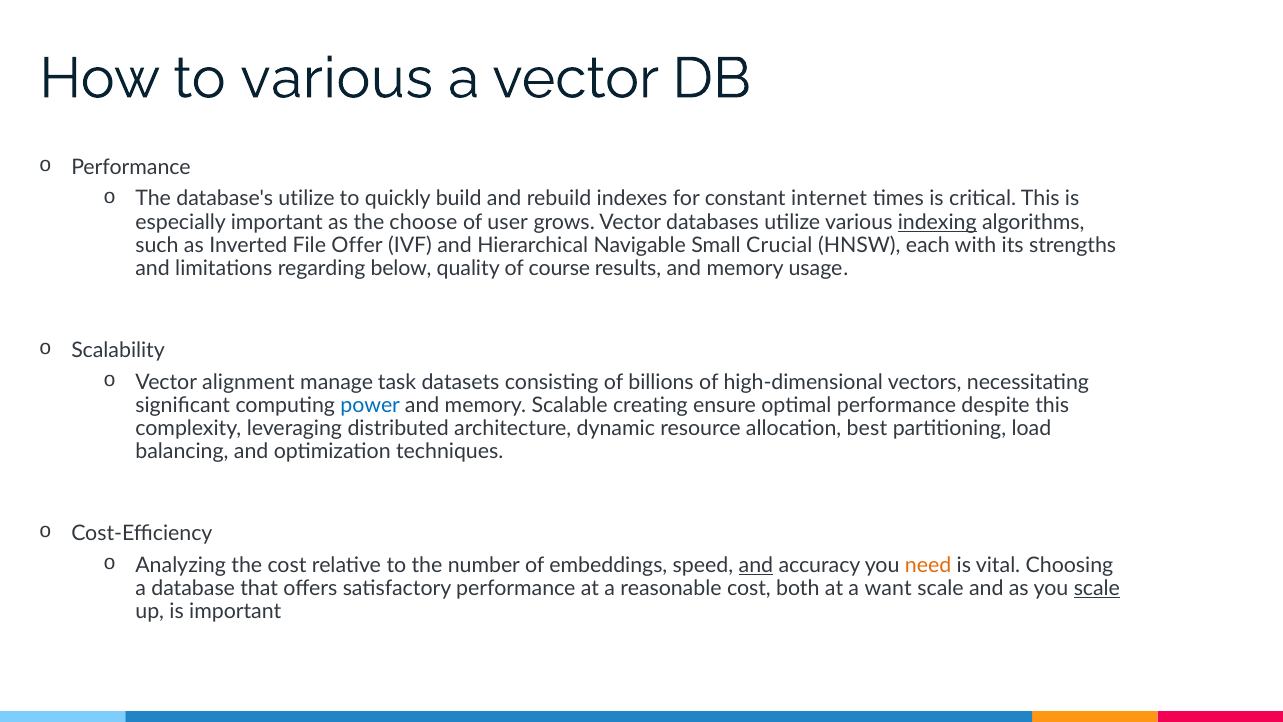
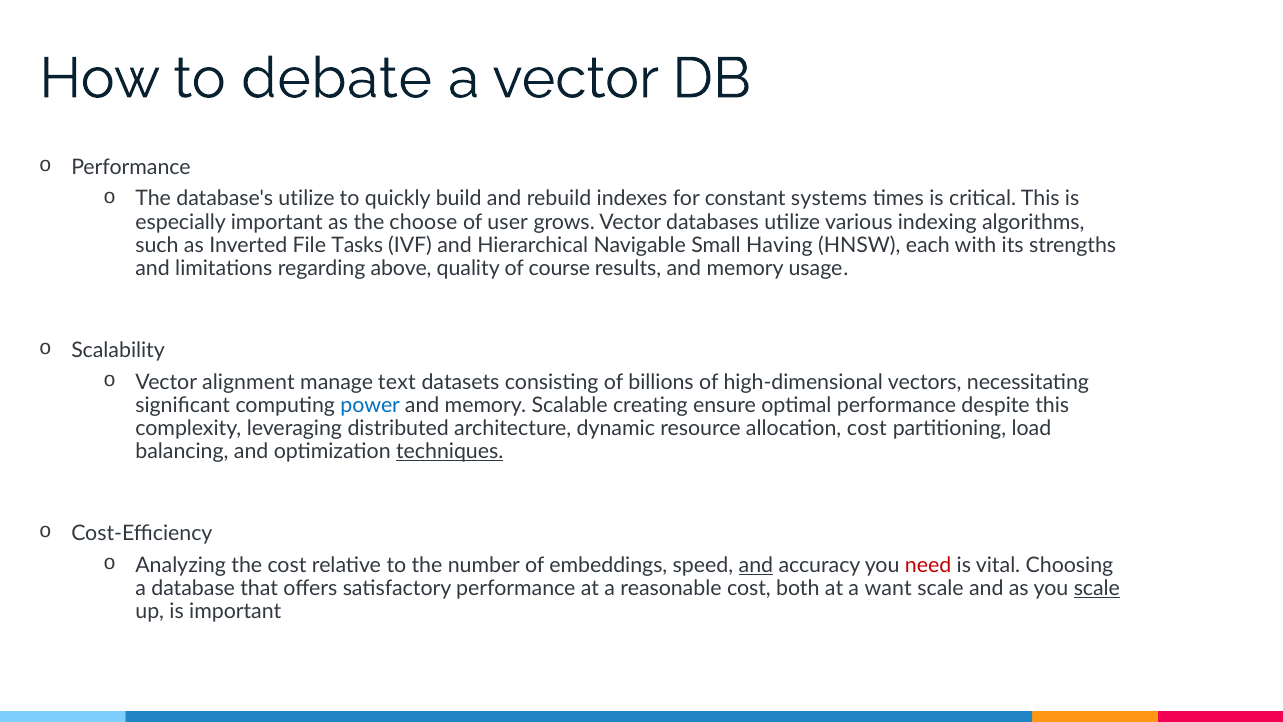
to various: various -> debate (337, 78)
internet: internet -> systems (829, 199)
indexing underline: present -> none (937, 222)
Offer: Offer -> Tasks (357, 245)
Crucial: Crucial -> Having (779, 245)
below: below -> above (401, 268)
task: task -> text (397, 382)
allocation best: best -> cost (867, 428)
techniques underline: none -> present (450, 451)
need colour: orange -> red (928, 565)
